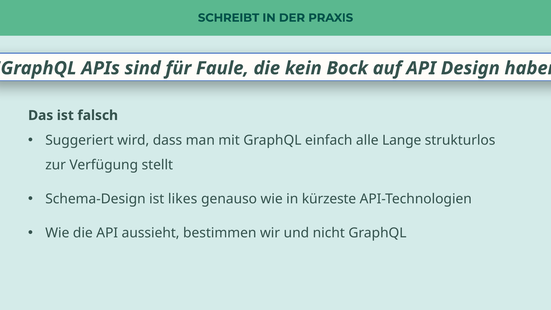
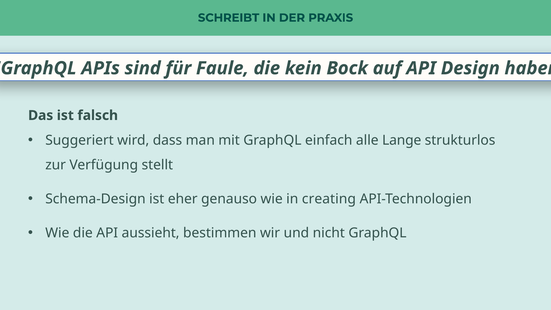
likes: likes -> eher (183, 199)
kürzeste: kürzeste -> creating (329, 199)
